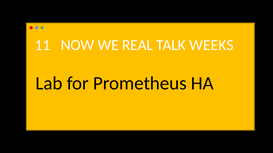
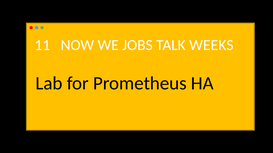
REAL: REAL -> JOBS (137, 45)
